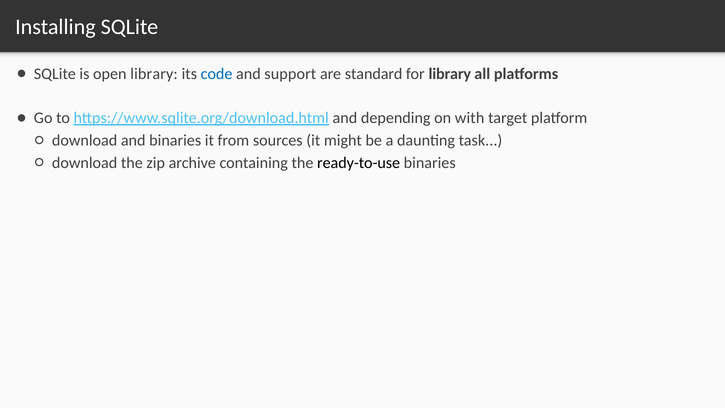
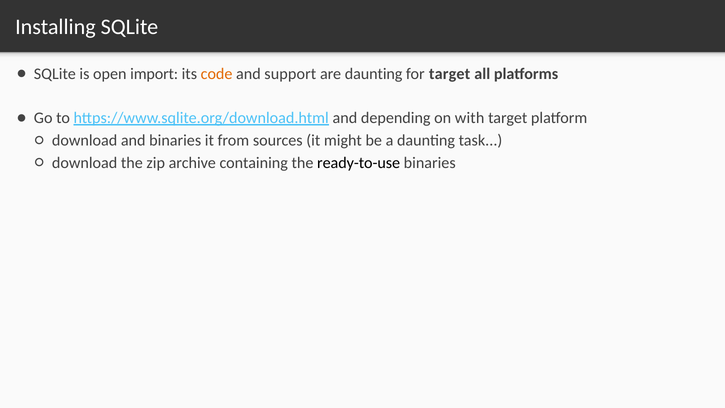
open library: library -> import (154, 74)
code colour: blue -> orange (217, 74)
are standard: standard -> daunting (374, 74)
for library: library -> target (450, 74)
